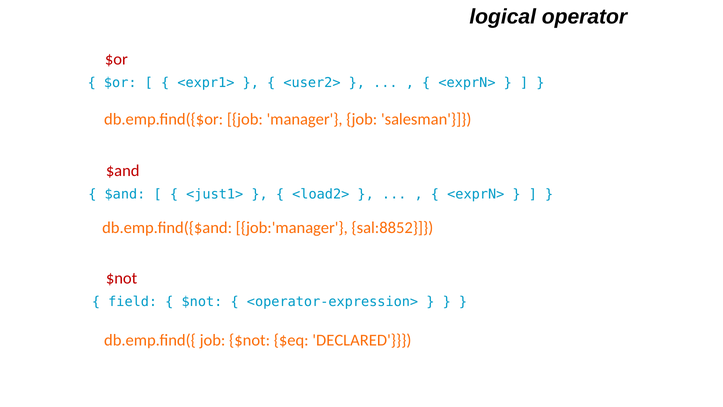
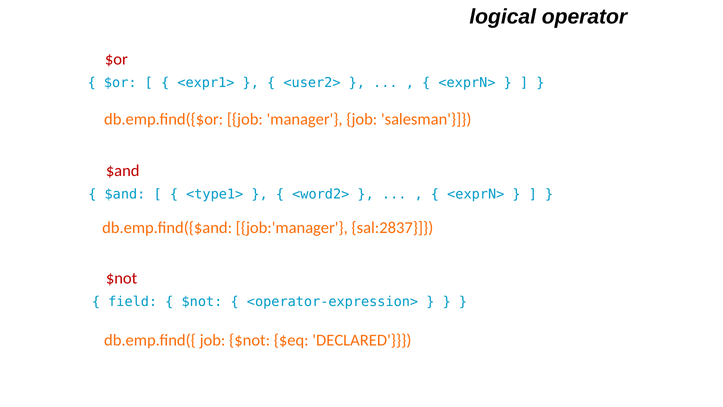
<just1>: <just1> -> <type1> (215, 194)
<load2>: <load2> -> <word2> (321, 194)
sal:8852: sal:8852 -> sal:2837 (392, 228)
